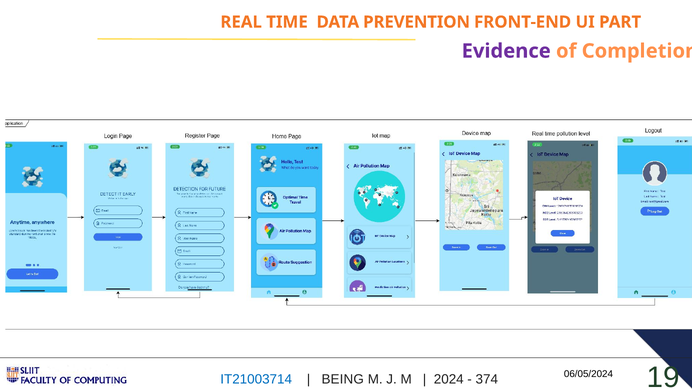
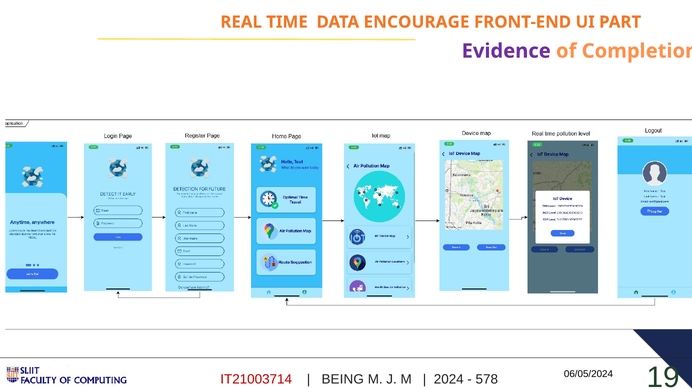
PREVENTION: PREVENTION -> ENCOURAGE (416, 22)
IT21003714 colour: blue -> red (256, 380)
374: 374 -> 578 (487, 380)
